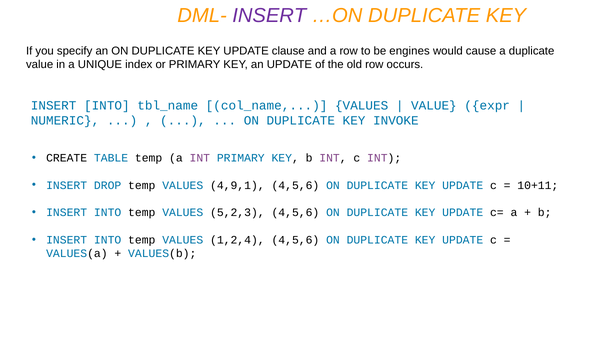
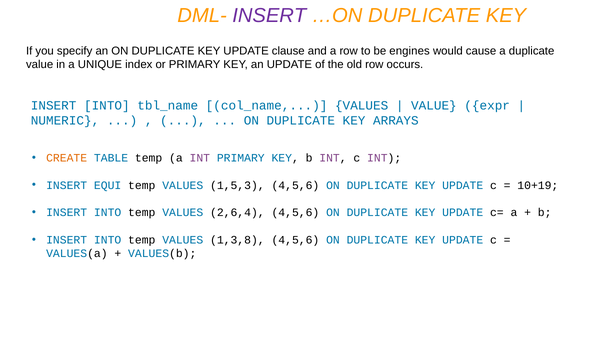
INVOKE: INVOKE -> ARRAYS (396, 121)
CREATE colour: black -> orange (67, 158)
DROP: DROP -> EQUI (108, 186)
4,9,1: 4,9,1 -> 1,5,3 (237, 186)
10+11: 10+11 -> 10+19 (538, 186)
5,2,3: 5,2,3 -> 2,6,4 (237, 213)
1,2,4: 1,2,4 -> 1,3,8 (237, 240)
